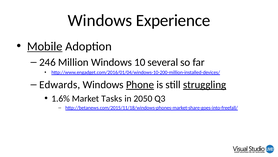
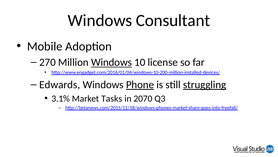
Experience: Experience -> Consultant (173, 20)
Mobile underline: present -> none (45, 46)
246: 246 -> 270 (47, 62)
Windows underline: none -> present (111, 62)
several: several -> license (163, 62)
1.6%: 1.6% -> 3.1% (61, 98)
2050: 2050 -> 2070 (143, 98)
